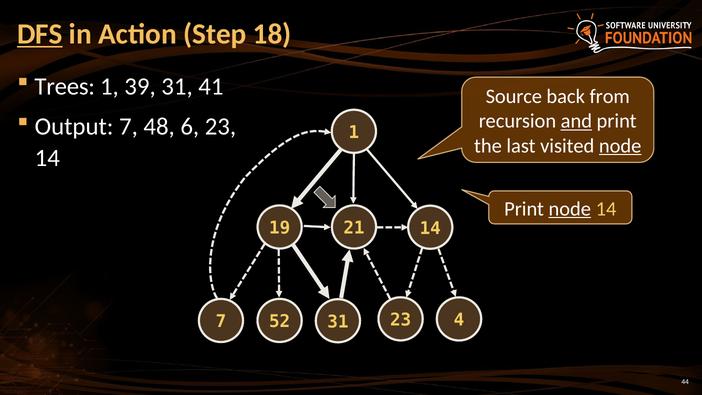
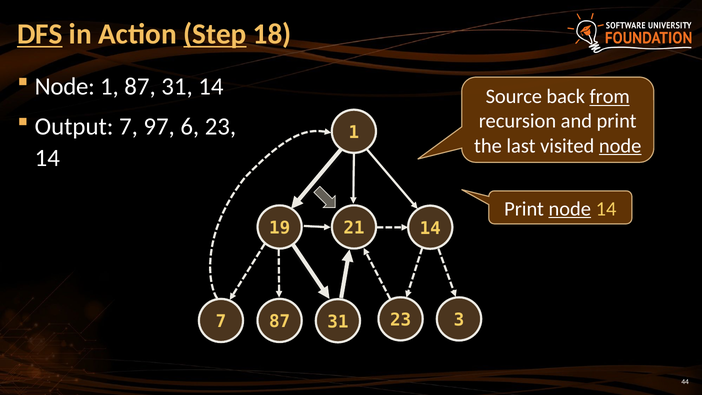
Step underline: none -> present (215, 34)
Trees: Trees -> Node (65, 87)
1 39: 39 -> 87 (140, 87)
31 41: 41 -> 14 (211, 87)
from underline: none -> present (610, 97)
and underline: present -> none (576, 121)
48: 48 -> 97 (159, 127)
7 52: 52 -> 87 (280, 322)
4: 4 -> 3 (459, 320)
